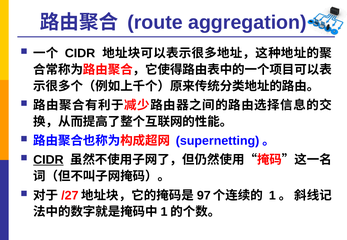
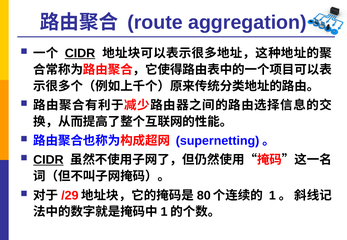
CIDR underline: none -> present (80, 53)
/27: /27 -> /29 (70, 196)
97: 97 -> 80 (204, 196)
